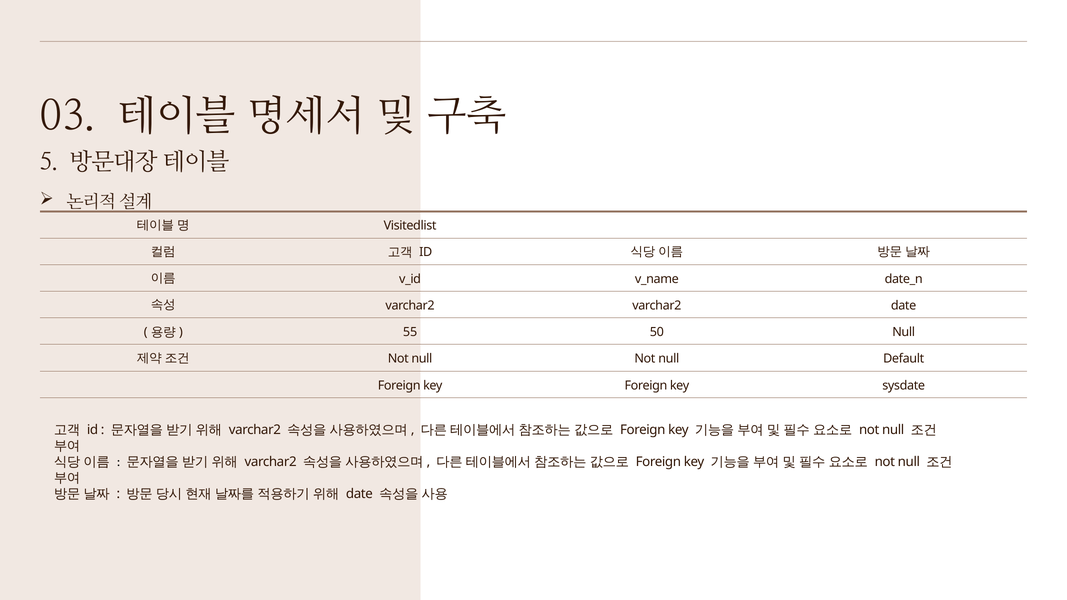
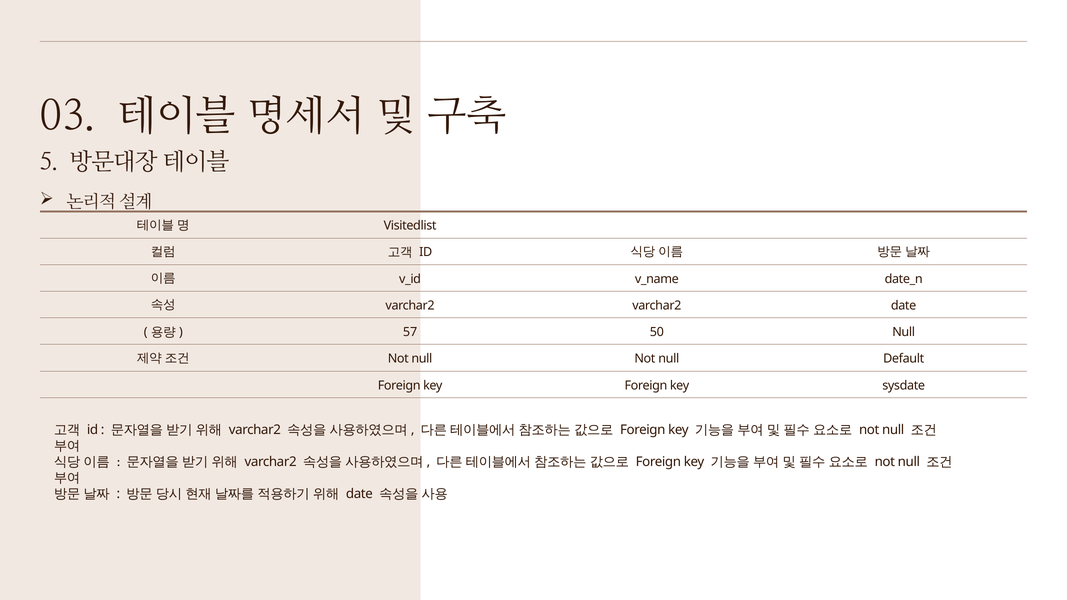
55: 55 -> 57 (410, 332)
